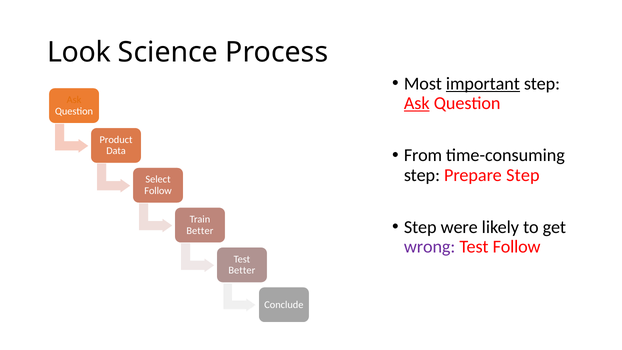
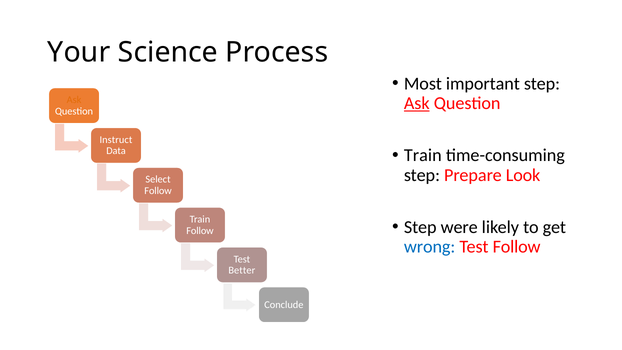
Look: Look -> Your (79, 52)
important underline: present -> none (483, 84)
Product: Product -> Instruct (116, 140)
From: From -> Train (423, 155)
Prepare Step: Step -> Look (523, 175)
Better: Better -> Follow (200, 231)
wrong colour: purple -> blue (430, 247)
